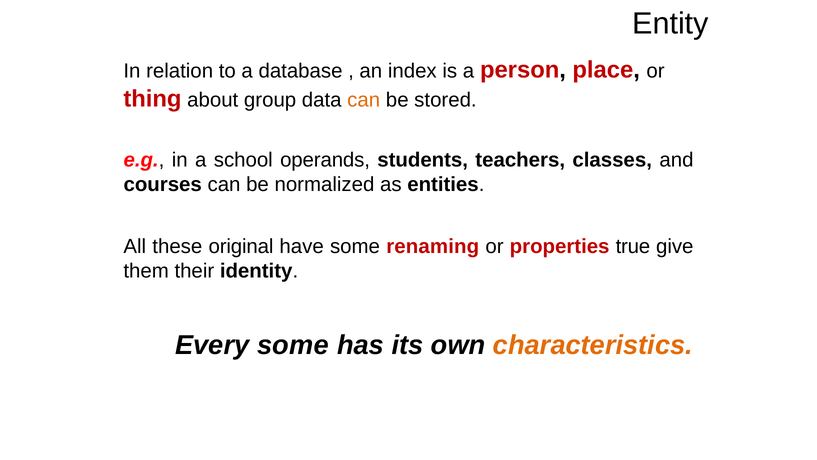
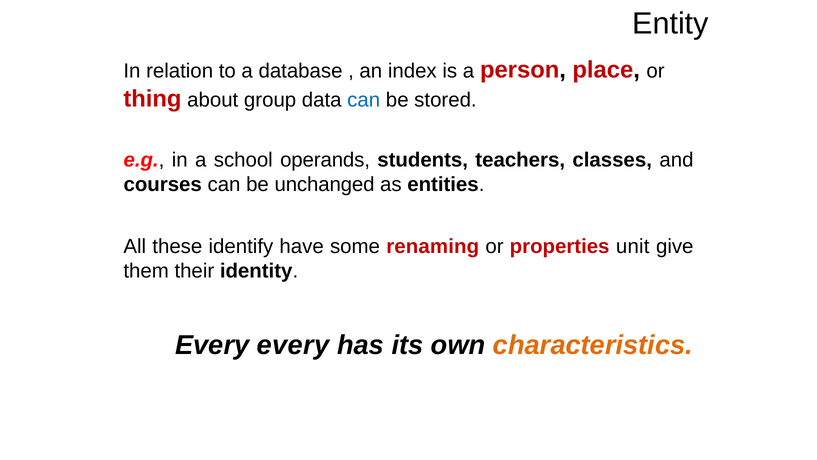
can colour: orange -> blue (364, 100)
normalized: normalized -> unchanged (325, 185)
original: original -> identify (241, 246)
true: true -> unit (633, 246)
Every some: some -> every (293, 345)
